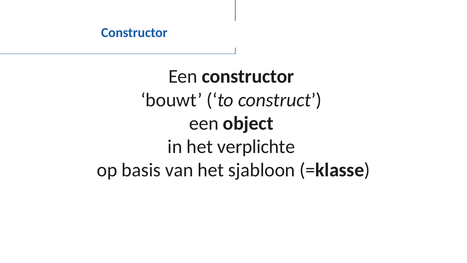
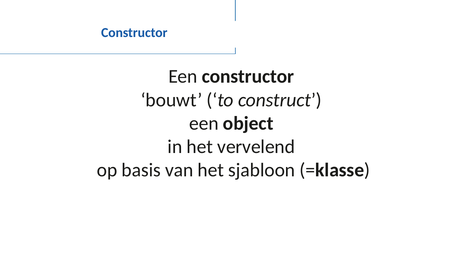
verplichte: verplichte -> vervelend (256, 147)
